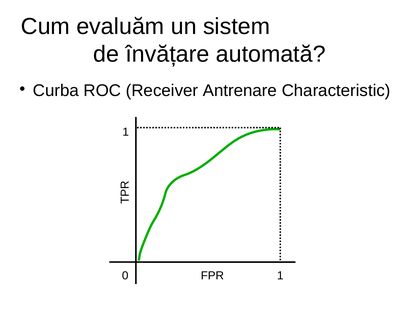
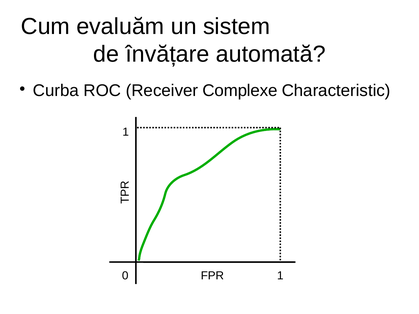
Antrenare: Antrenare -> Complexe (240, 91)
